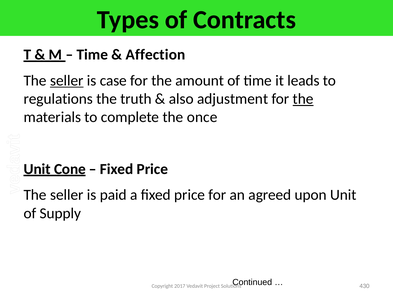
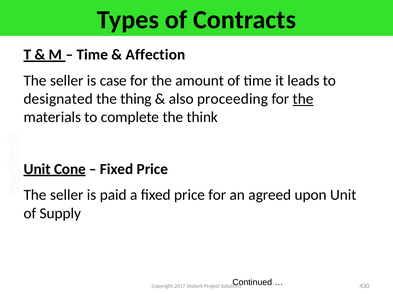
seller underline: present -> none (67, 81)
regulations: regulations -> designated (58, 99)
truth: truth -> thing (136, 99)
adjustment: adjustment -> proceeding (233, 99)
once: once -> think (202, 117)
